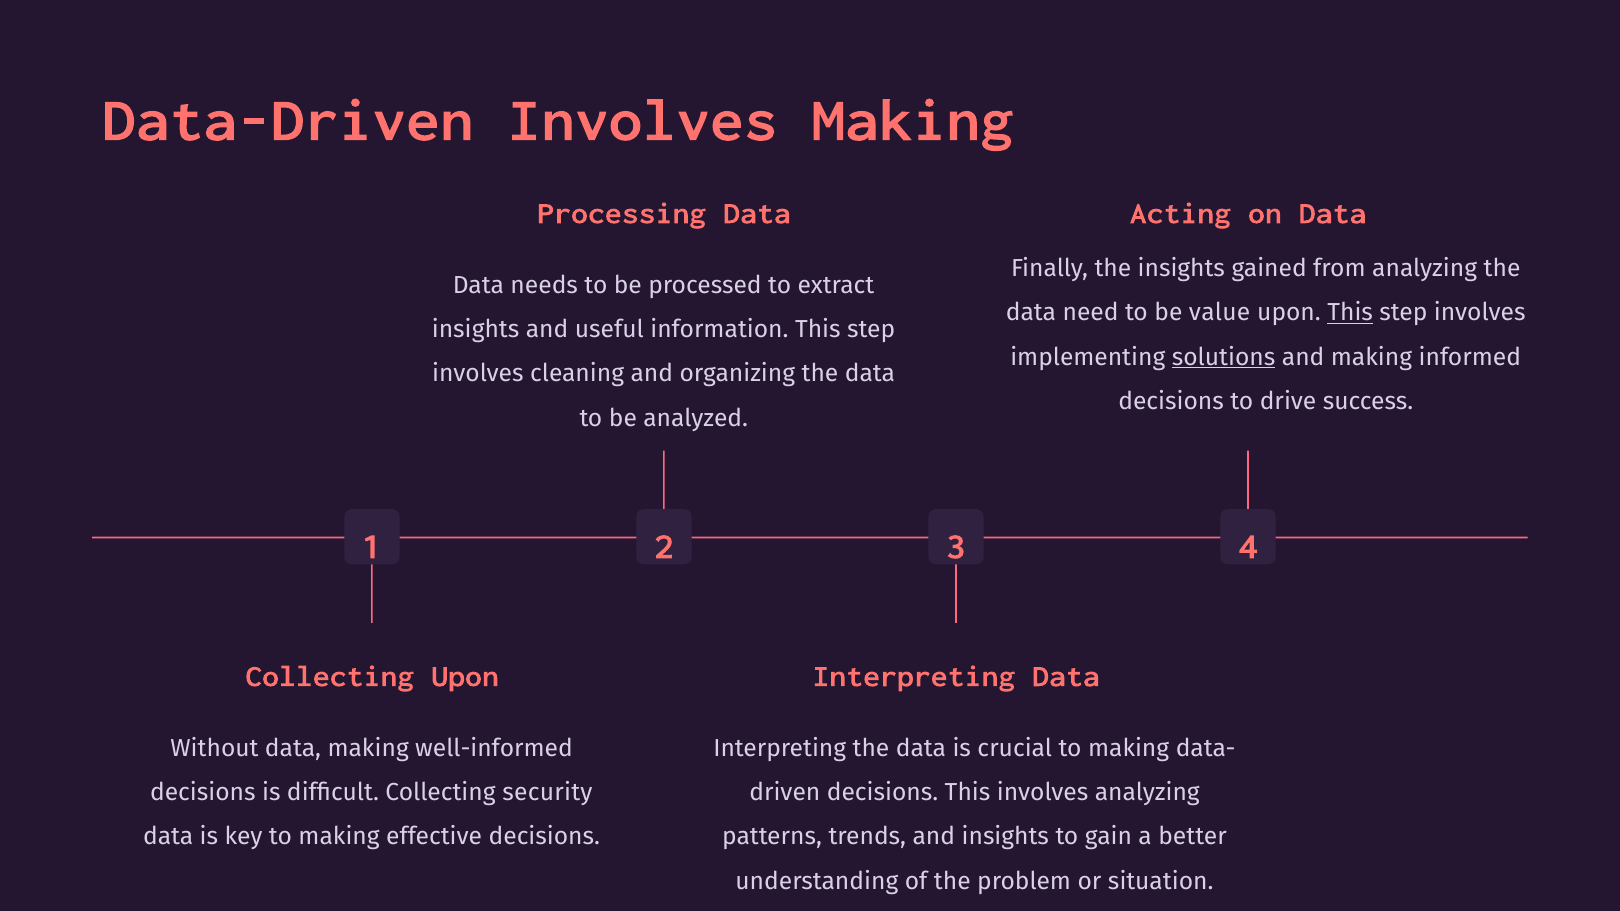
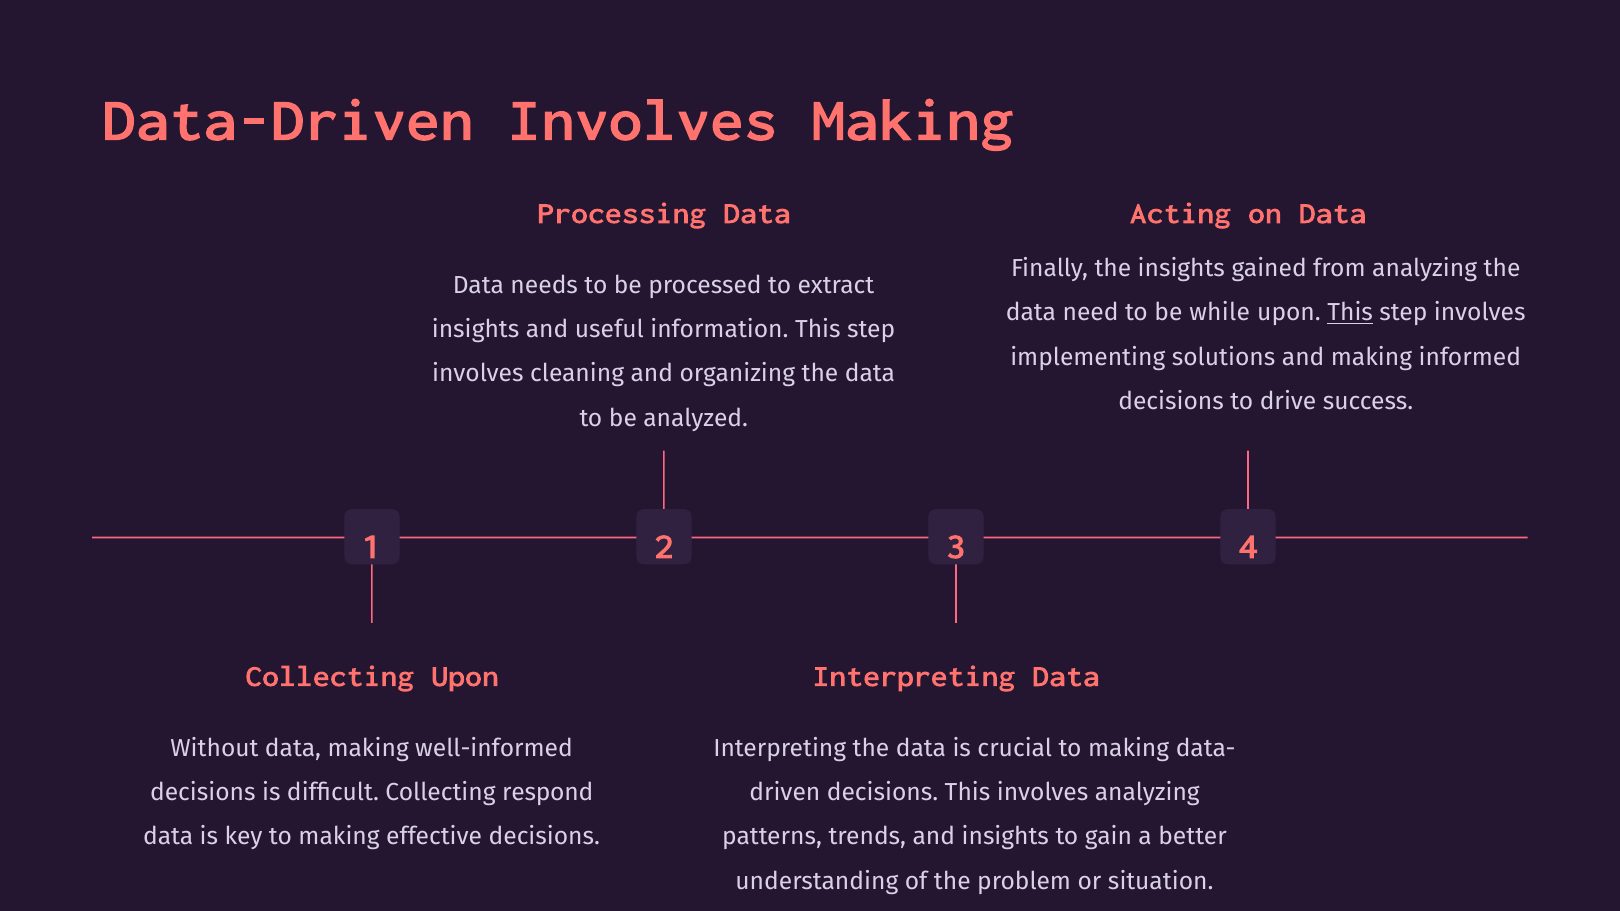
value: value -> while (1220, 313)
solutions underline: present -> none (1224, 357)
security: security -> respond (548, 793)
